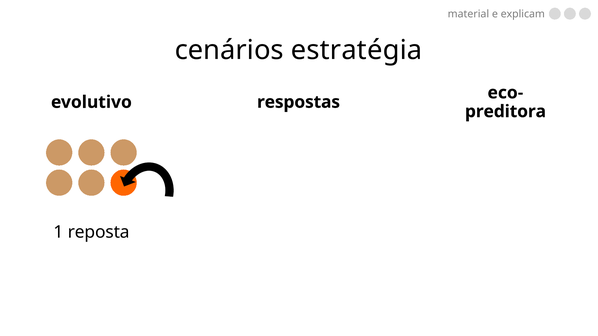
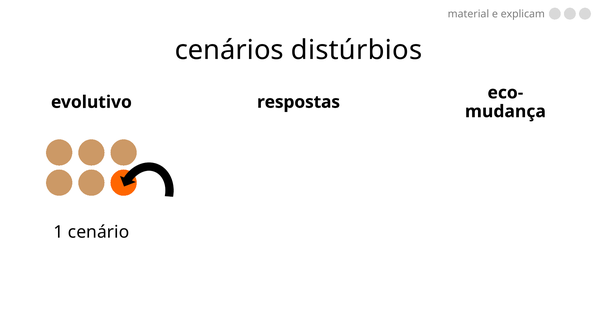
estratégia: estratégia -> distúrbios (357, 50)
preditora: preditora -> mudança (505, 112)
reposta: reposta -> cenário (99, 232)
